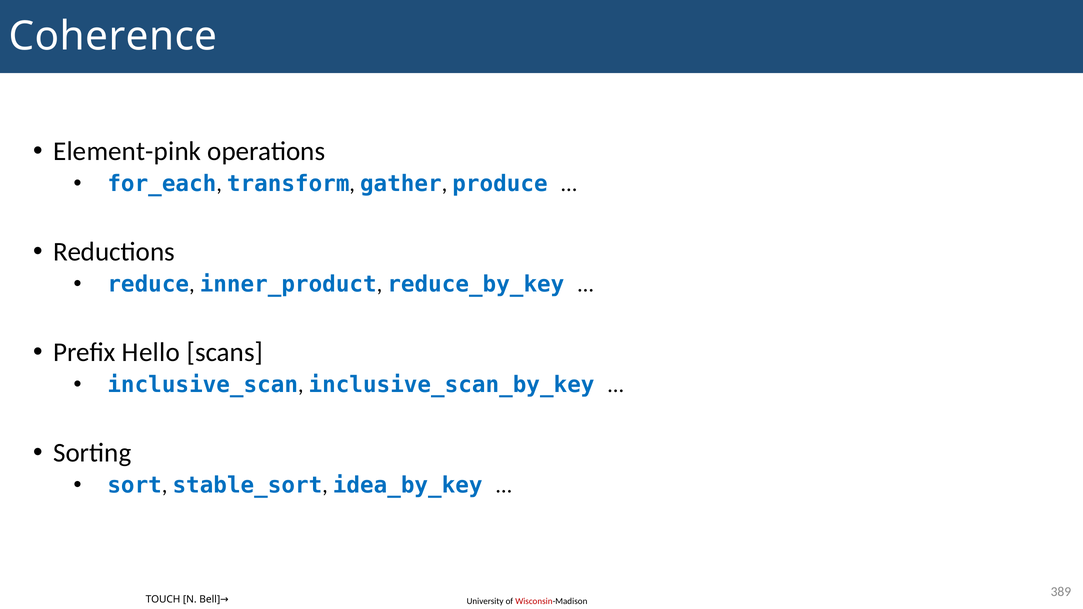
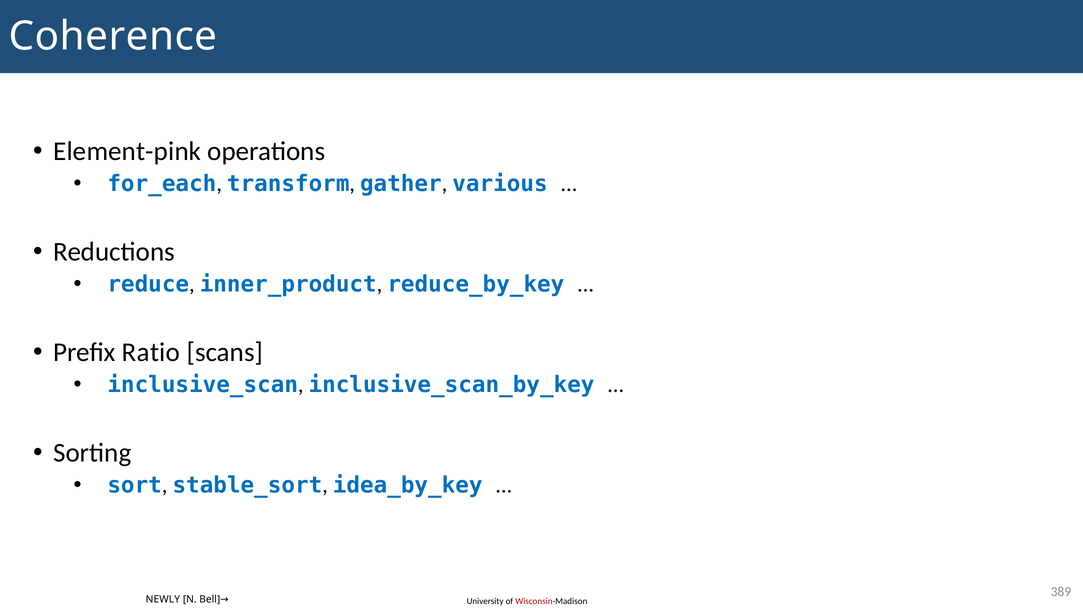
produce: produce -> various (500, 184)
Hello: Hello -> Ratio (151, 352)
TOUCH: TOUCH -> NEWLY (163, 599)
